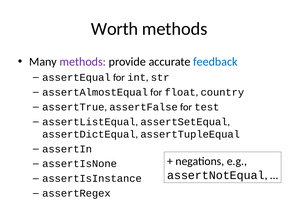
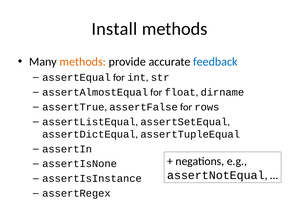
Worth: Worth -> Install (114, 29)
methods colour: purple -> orange (83, 62)
country: country -> dirname (222, 92)
test: test -> rows (207, 107)
